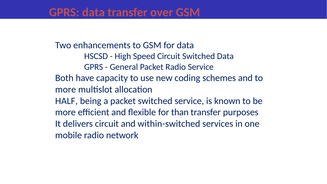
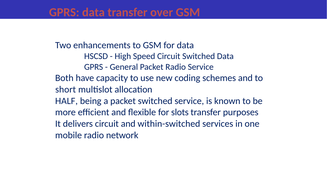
more: more -> short (66, 89)
than: than -> slots (180, 112)
